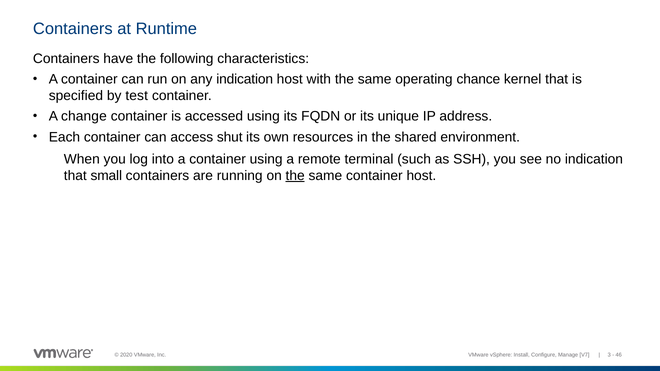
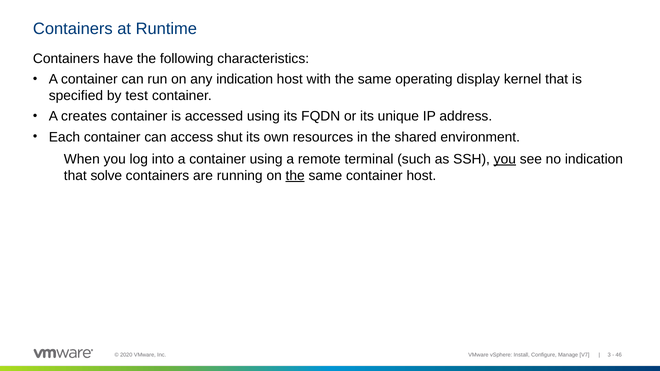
chance: chance -> display (478, 79)
change: change -> creates (84, 116)
you underline: none -> present (505, 159)
small: small -> solve (106, 176)
